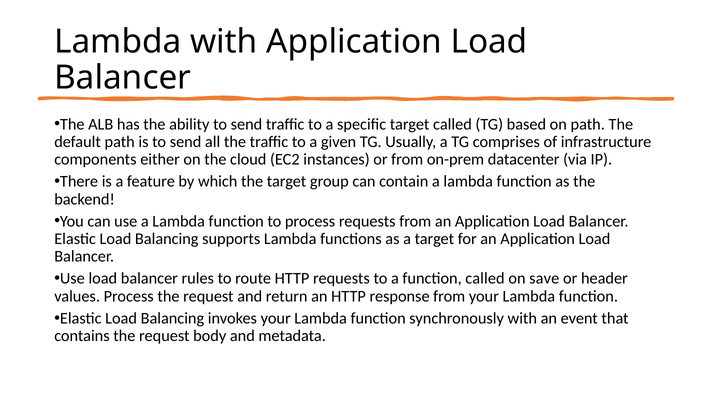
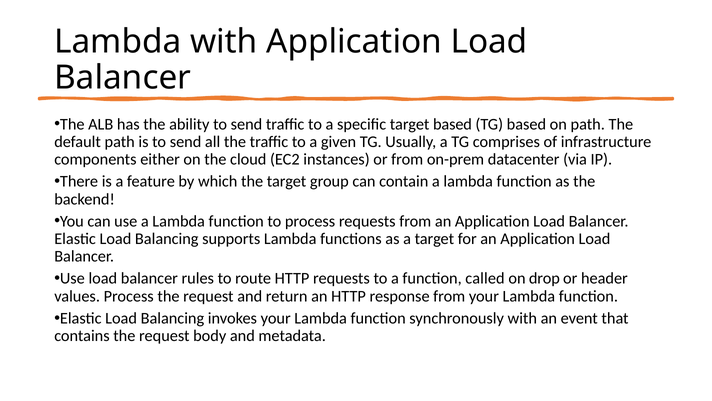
target called: called -> based (453, 124)
save: save -> drop (544, 278)
